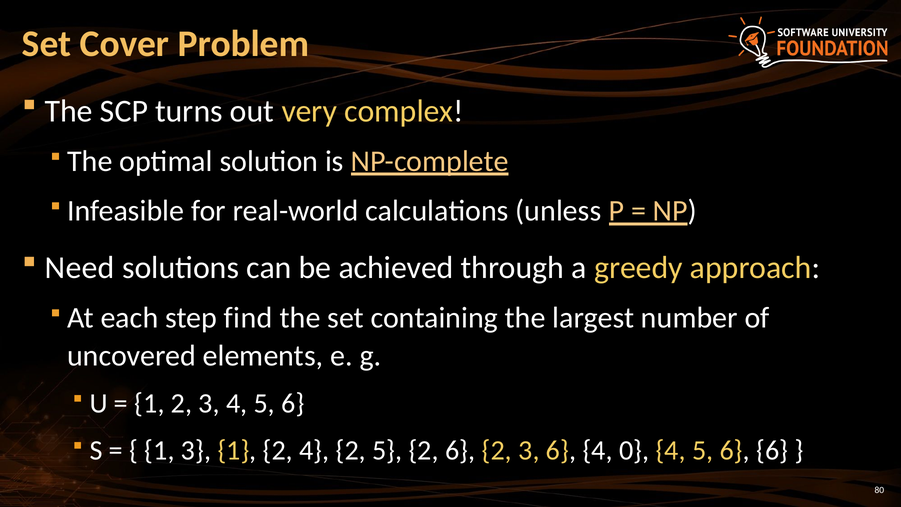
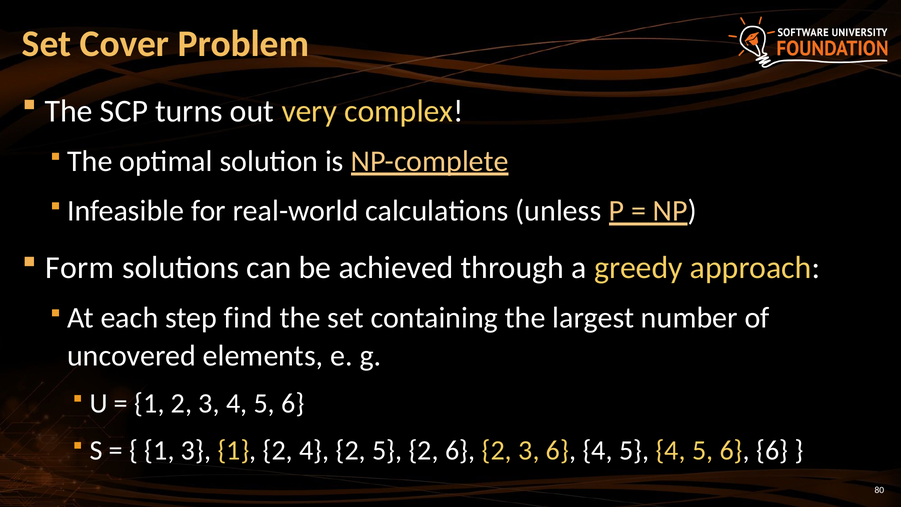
Need: Need -> Form (80, 268)
6 4 0: 0 -> 5 (634, 450)
